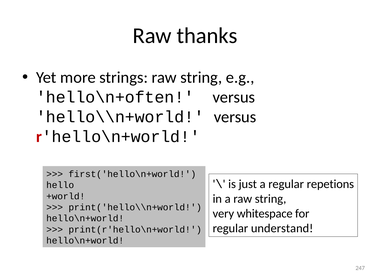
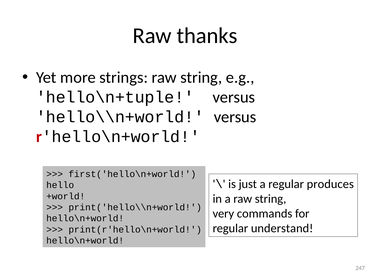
hello\n+often: hello\n+often -> hello\n+tuple (115, 97)
repetions: repetions -> produces (330, 184)
whitespace: whitespace -> commands (265, 214)
